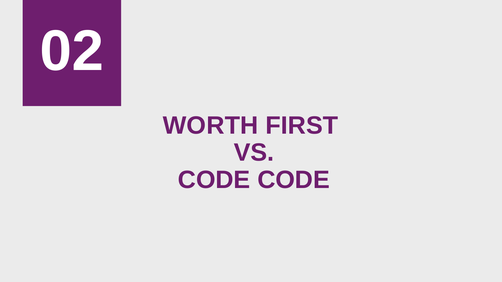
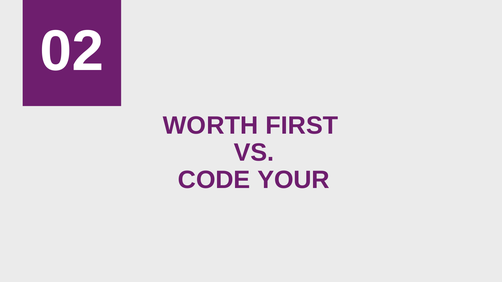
CODE CODE: CODE -> YOUR (294, 180)
